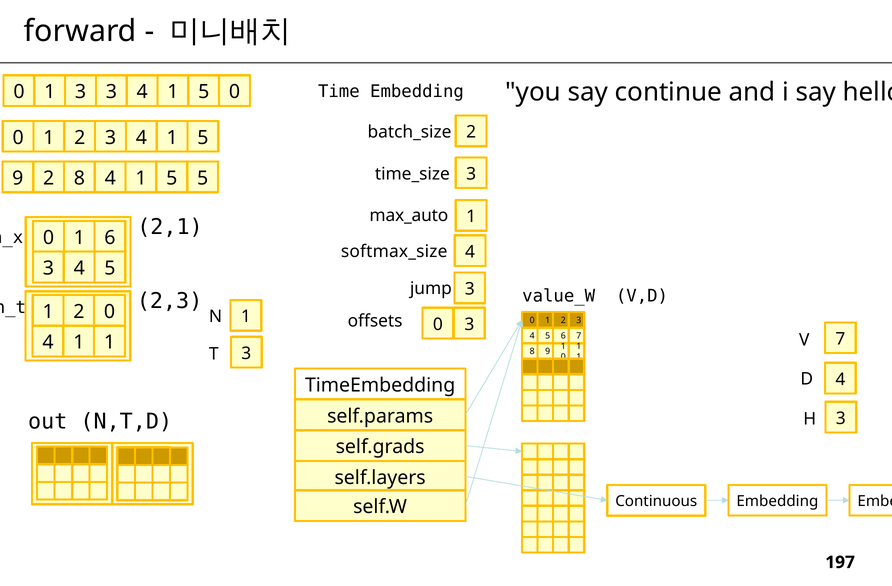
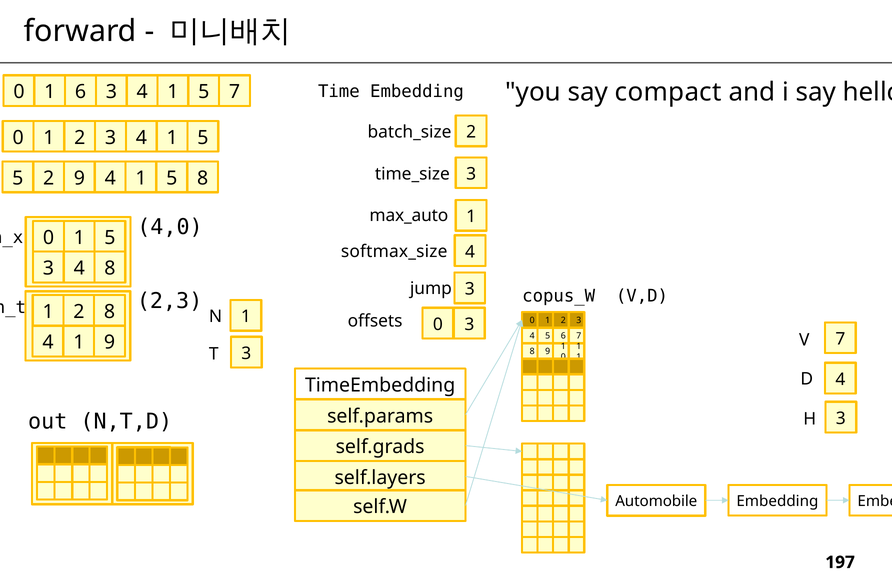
continue: continue -> compact (668, 92)
1 3: 3 -> 6 (81, 92)
5 0: 0 -> 7 (235, 92)
9: 9 -> 5 (18, 178)
2 8: 8 -> 9 (79, 178)
5 5: 5 -> 8 (203, 178)
2,1: 2,1 -> 4,0 (170, 227)
0 1 6: 6 -> 5 (110, 238)
5: 5 -> 8 (110, 268)
value_W: value_W -> copus_W (559, 296)
2 0: 0 -> 8 (110, 312)
4 1 1: 1 -> 9 (110, 342)
Continuous: Continuous -> Automobile (656, 501)
